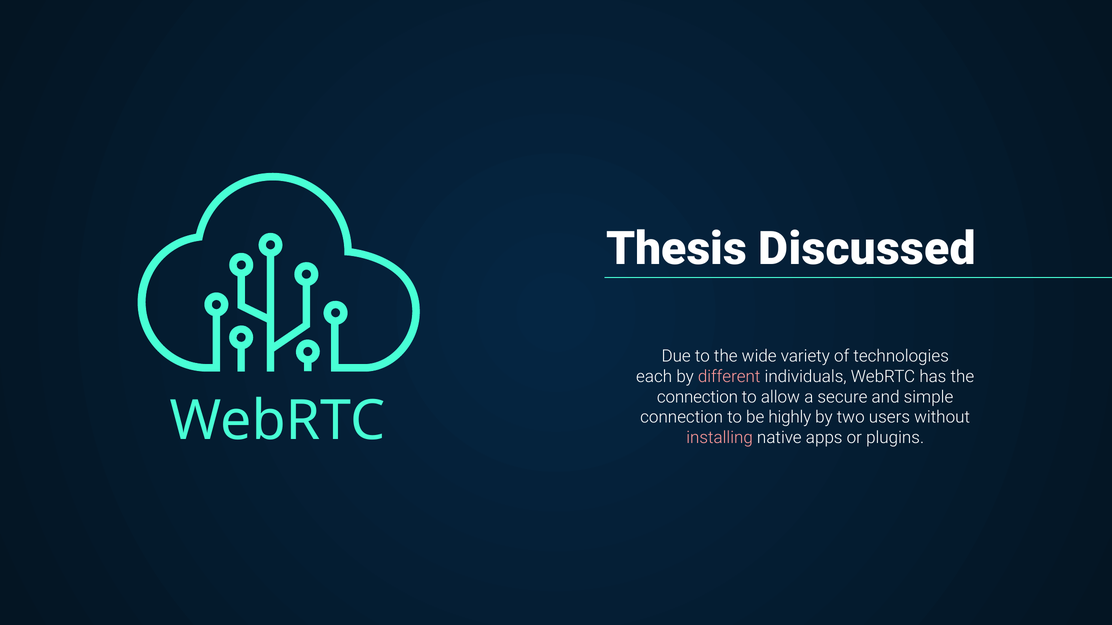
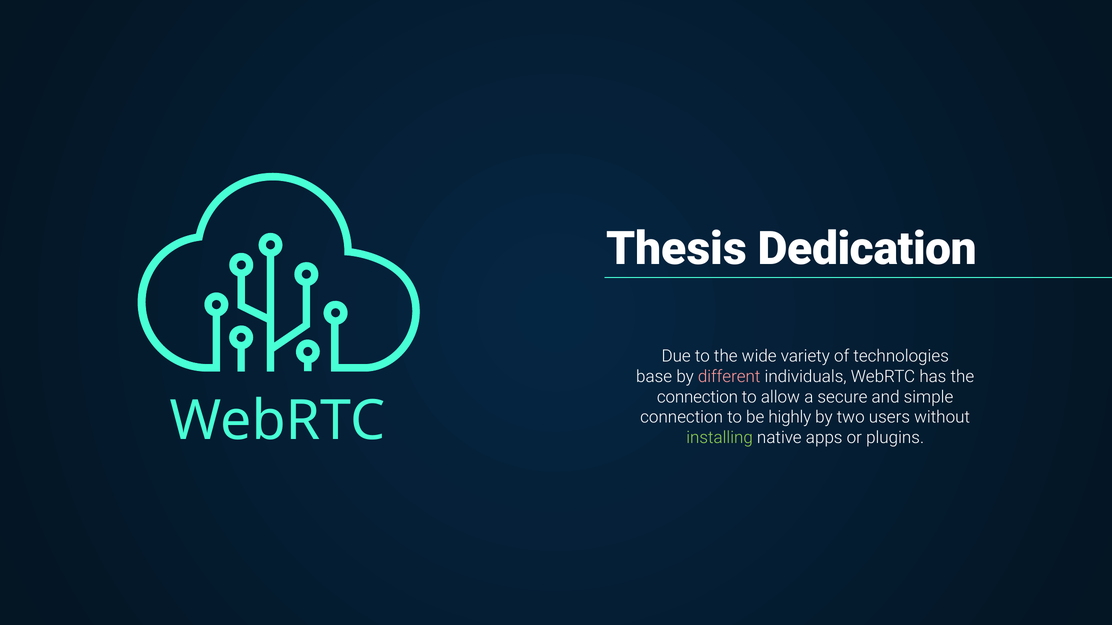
Discussed: Discussed -> Dedication (868, 249)
each: each -> base (654, 377)
installing colour: pink -> light green (720, 438)
